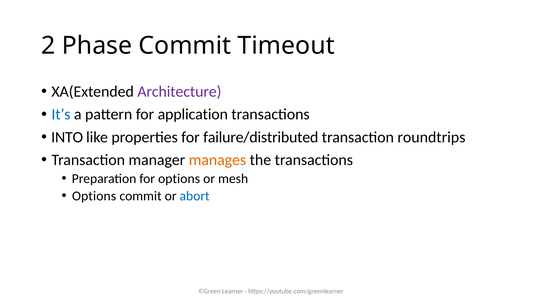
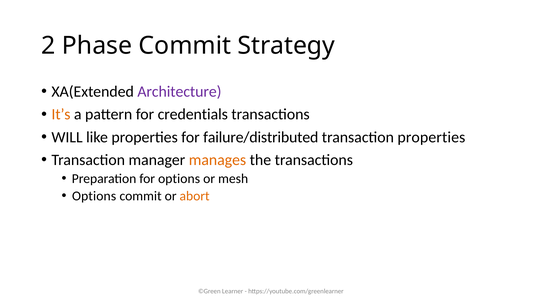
Timeout: Timeout -> Strategy (286, 46)
It’s colour: blue -> orange (61, 114)
application: application -> credentials (193, 114)
INTO: INTO -> WILL (67, 137)
transaction roundtrips: roundtrips -> properties (431, 137)
abort colour: blue -> orange (195, 196)
